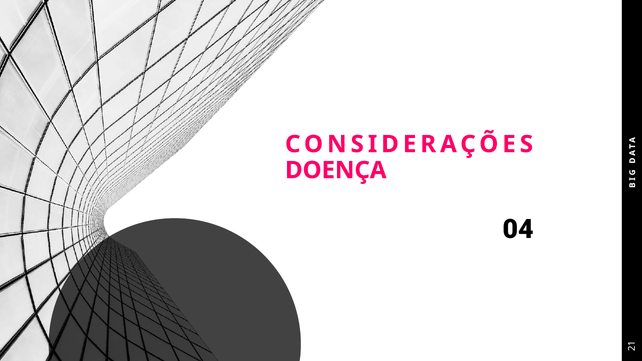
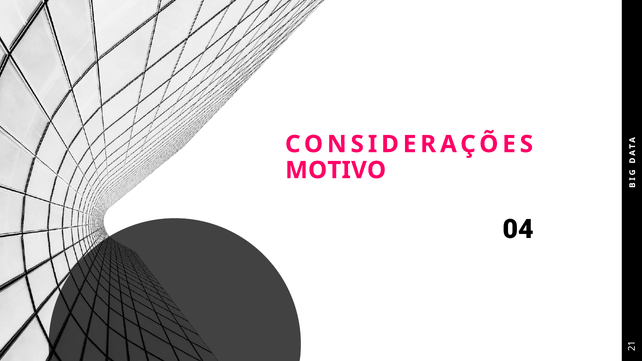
DOENÇA: DOENÇA -> MOTIVO (336, 170)
